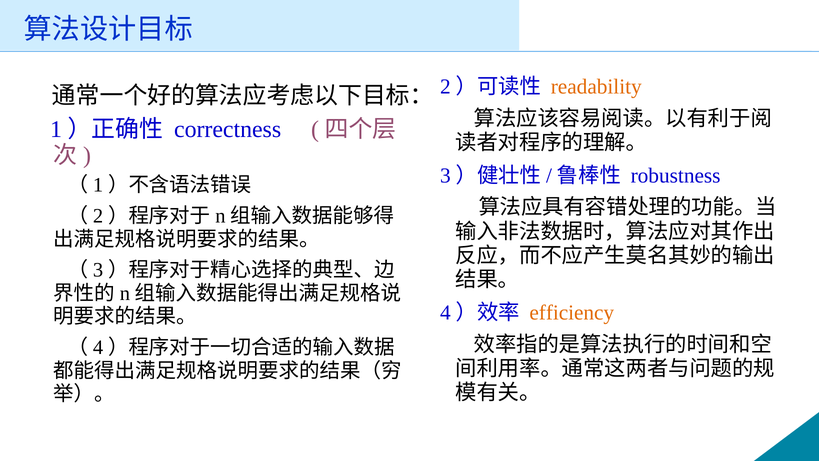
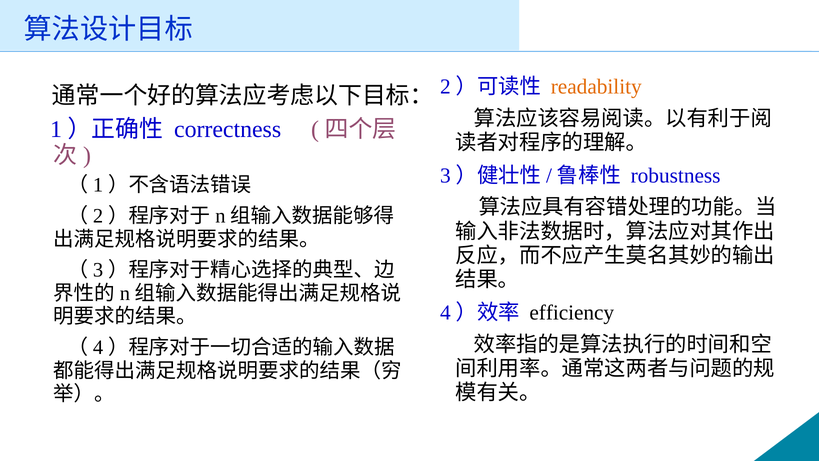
efficiency colour: orange -> black (572, 312)
